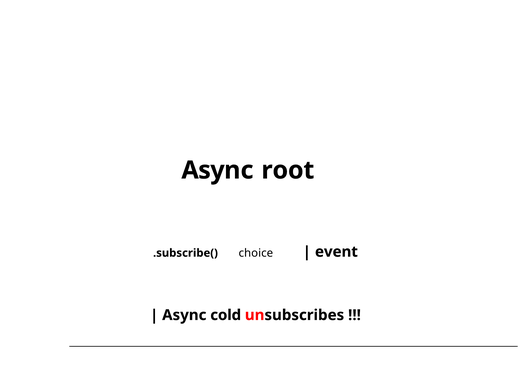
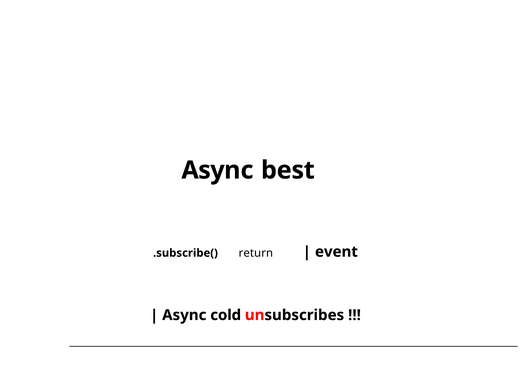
root: root -> best (288, 170)
choice: choice -> return (256, 253)
